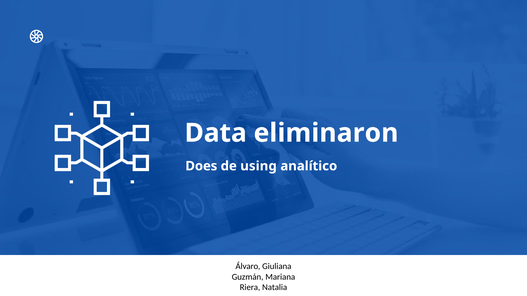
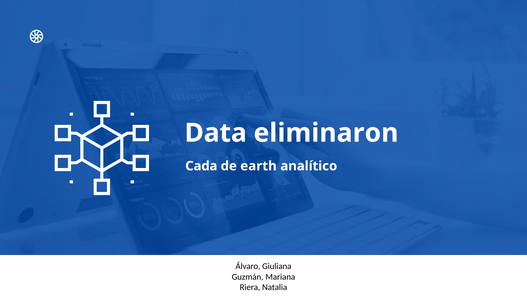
Does: Does -> Cada (201, 166)
using: using -> earth (259, 166)
